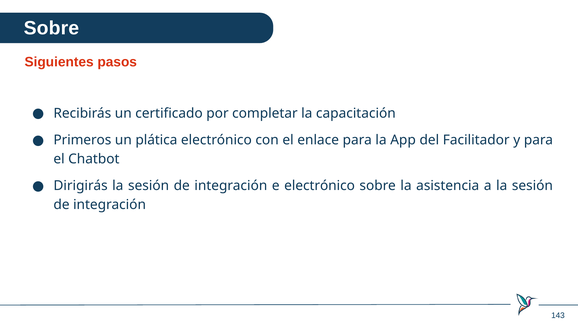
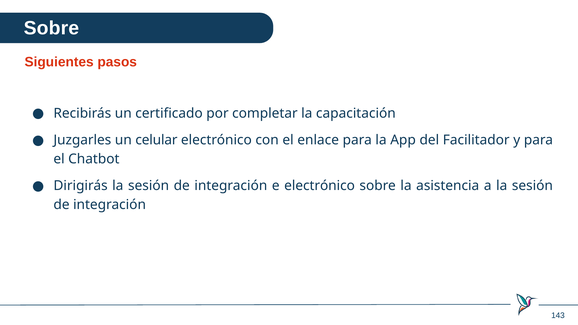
Primeros: Primeros -> Juzgarles (82, 140)
plática: plática -> celular (156, 140)
